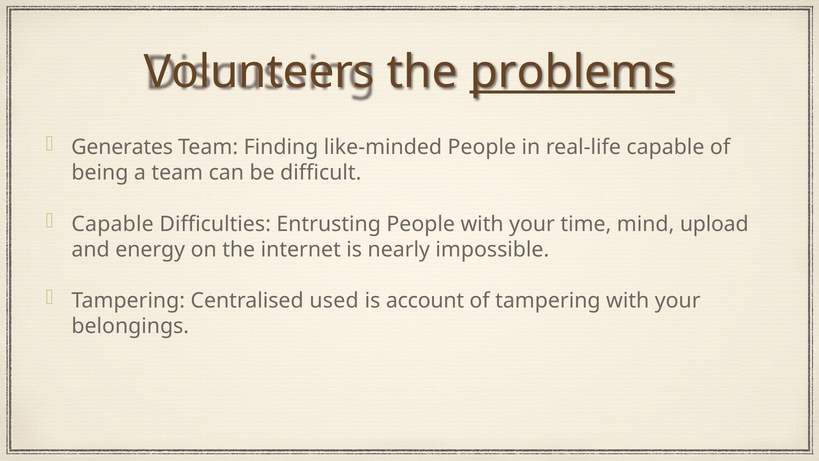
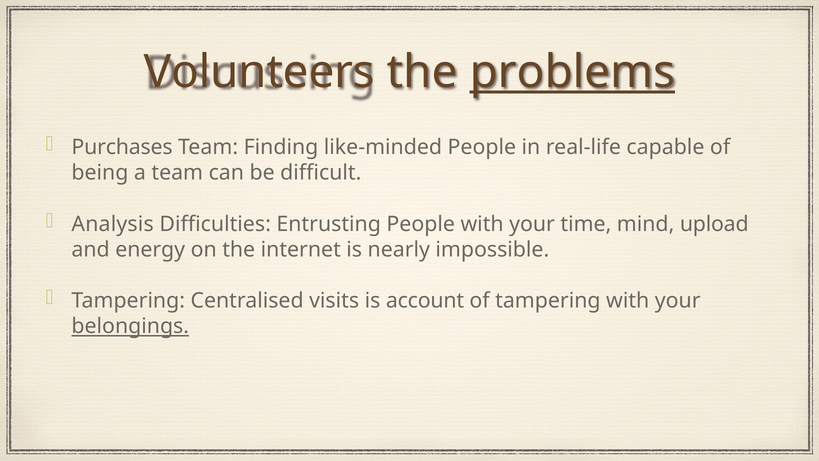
Generates: Generates -> Purchases (122, 147)
Capable: Capable -> Analysis (113, 224)
used: used -> visits (334, 301)
belongings underline: none -> present (130, 326)
